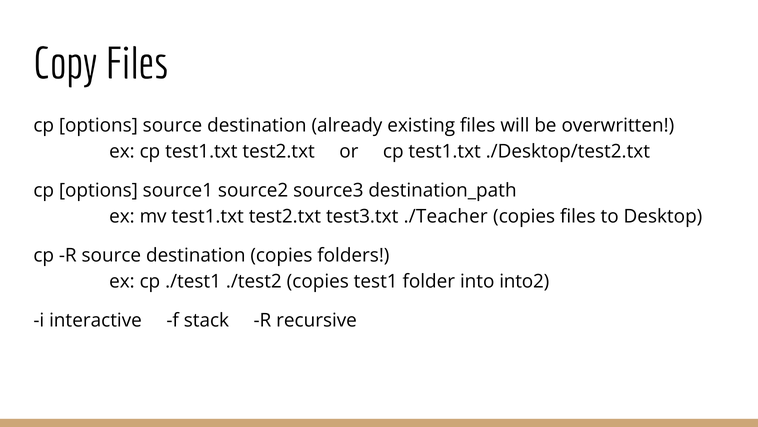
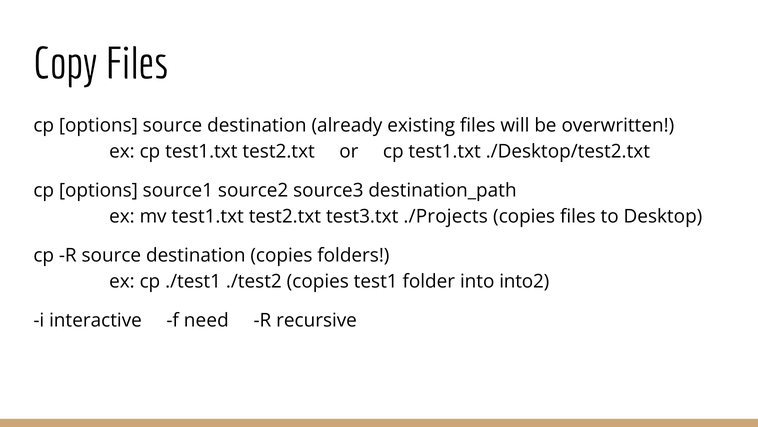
./Teacher: ./Teacher -> ./Projects (446, 216)
stack: stack -> need (206, 320)
